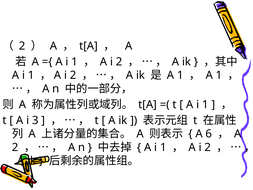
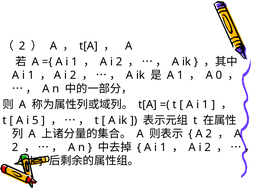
1: 1 -> 0 (219, 75)
3: 3 -> 5 (35, 120)
6: 6 -> 2 (209, 134)
